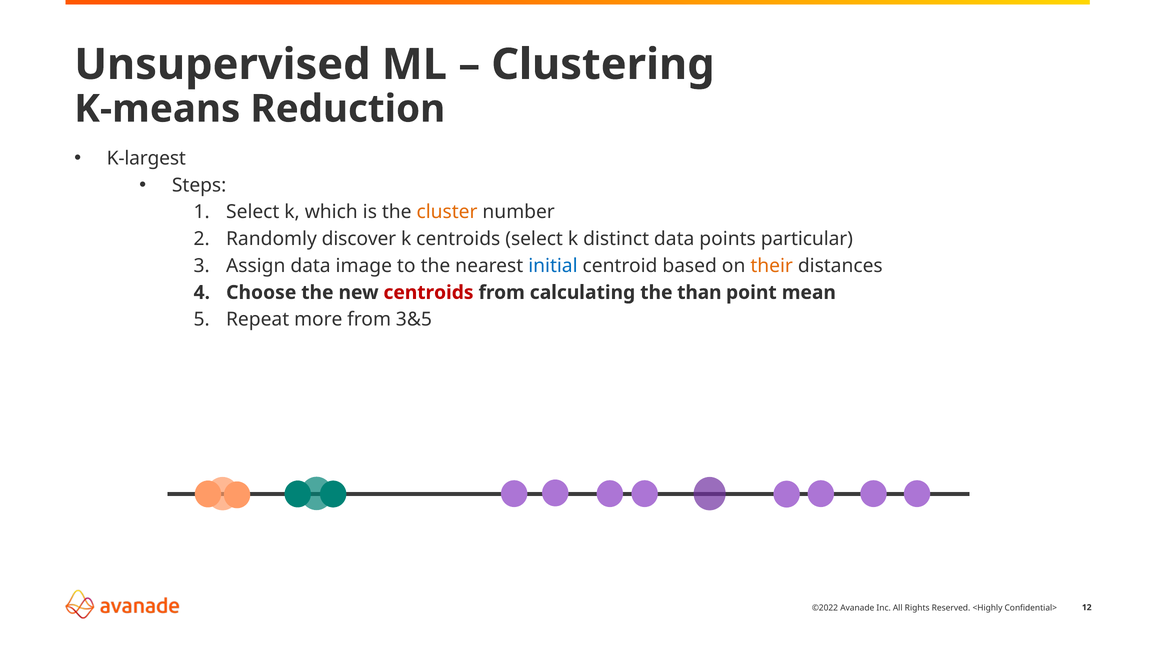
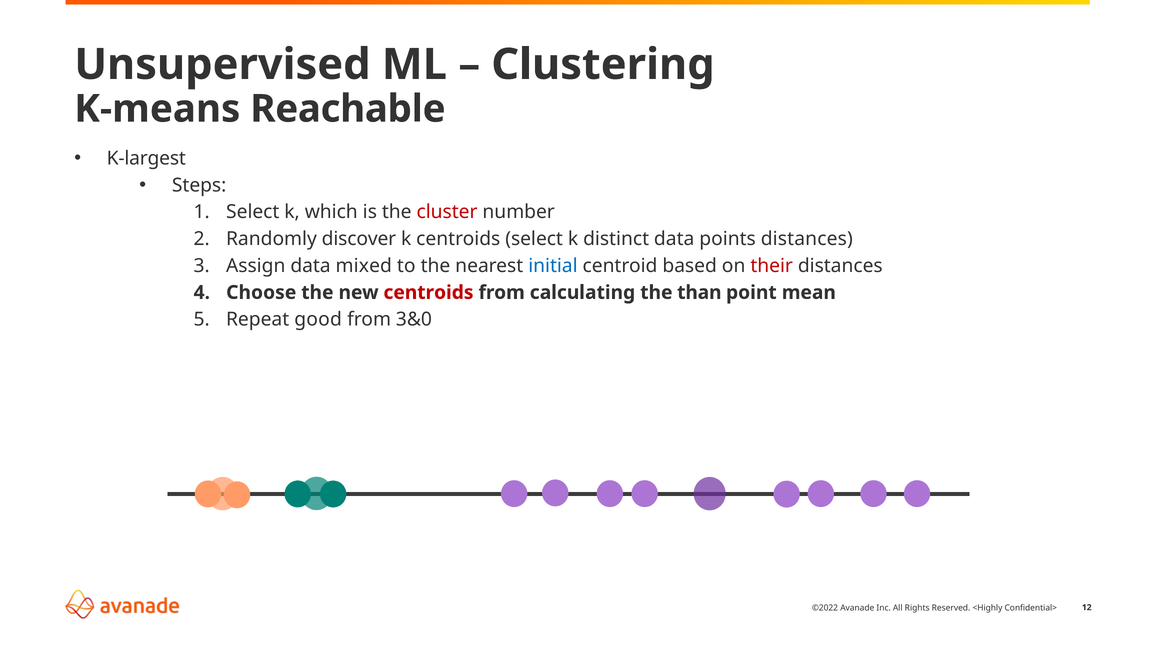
Reduction: Reduction -> Reachable (348, 109)
cluster colour: orange -> red (447, 212)
points particular: particular -> distances (807, 239)
image: image -> mixed (364, 266)
their colour: orange -> red (772, 266)
more: more -> good (318, 319)
3&5: 3&5 -> 3&0 (414, 319)
